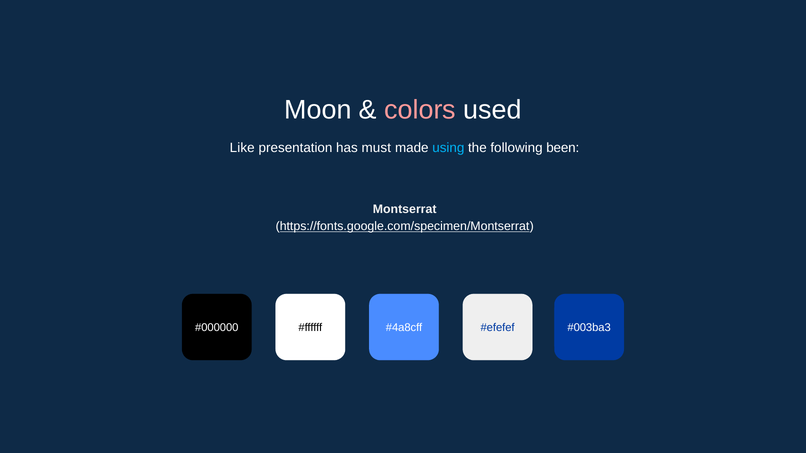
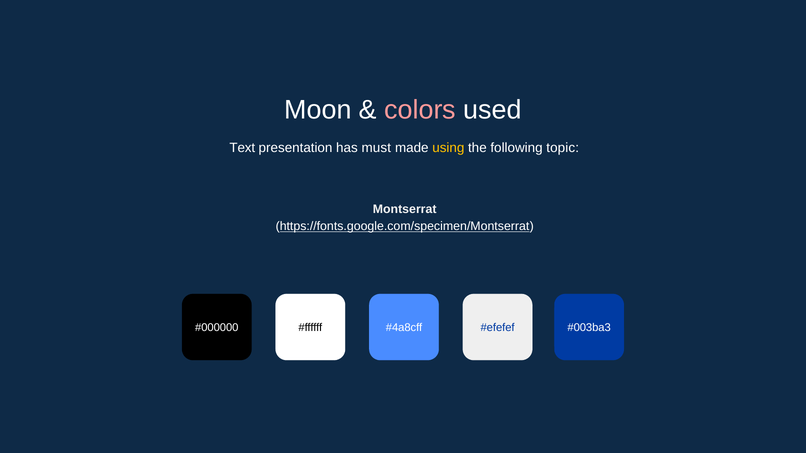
Like: Like -> Text (242, 148)
using colour: light blue -> yellow (448, 148)
been: been -> topic (563, 148)
